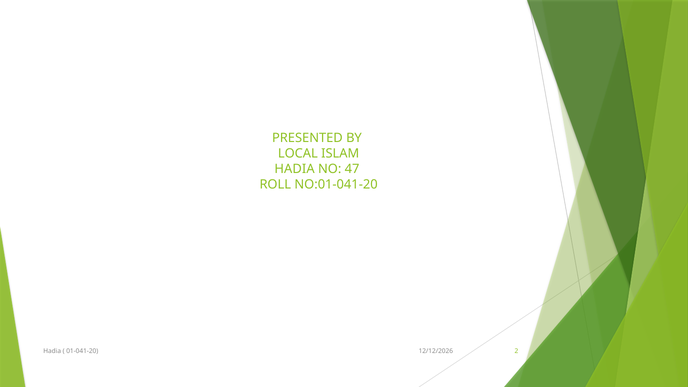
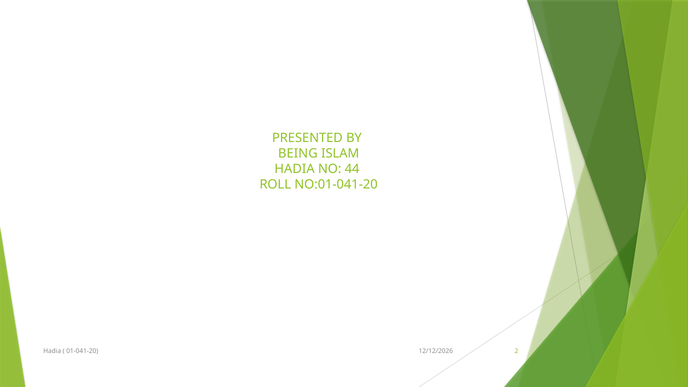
LOCAL: LOCAL -> BEING (298, 154)
47: 47 -> 44 (352, 169)
